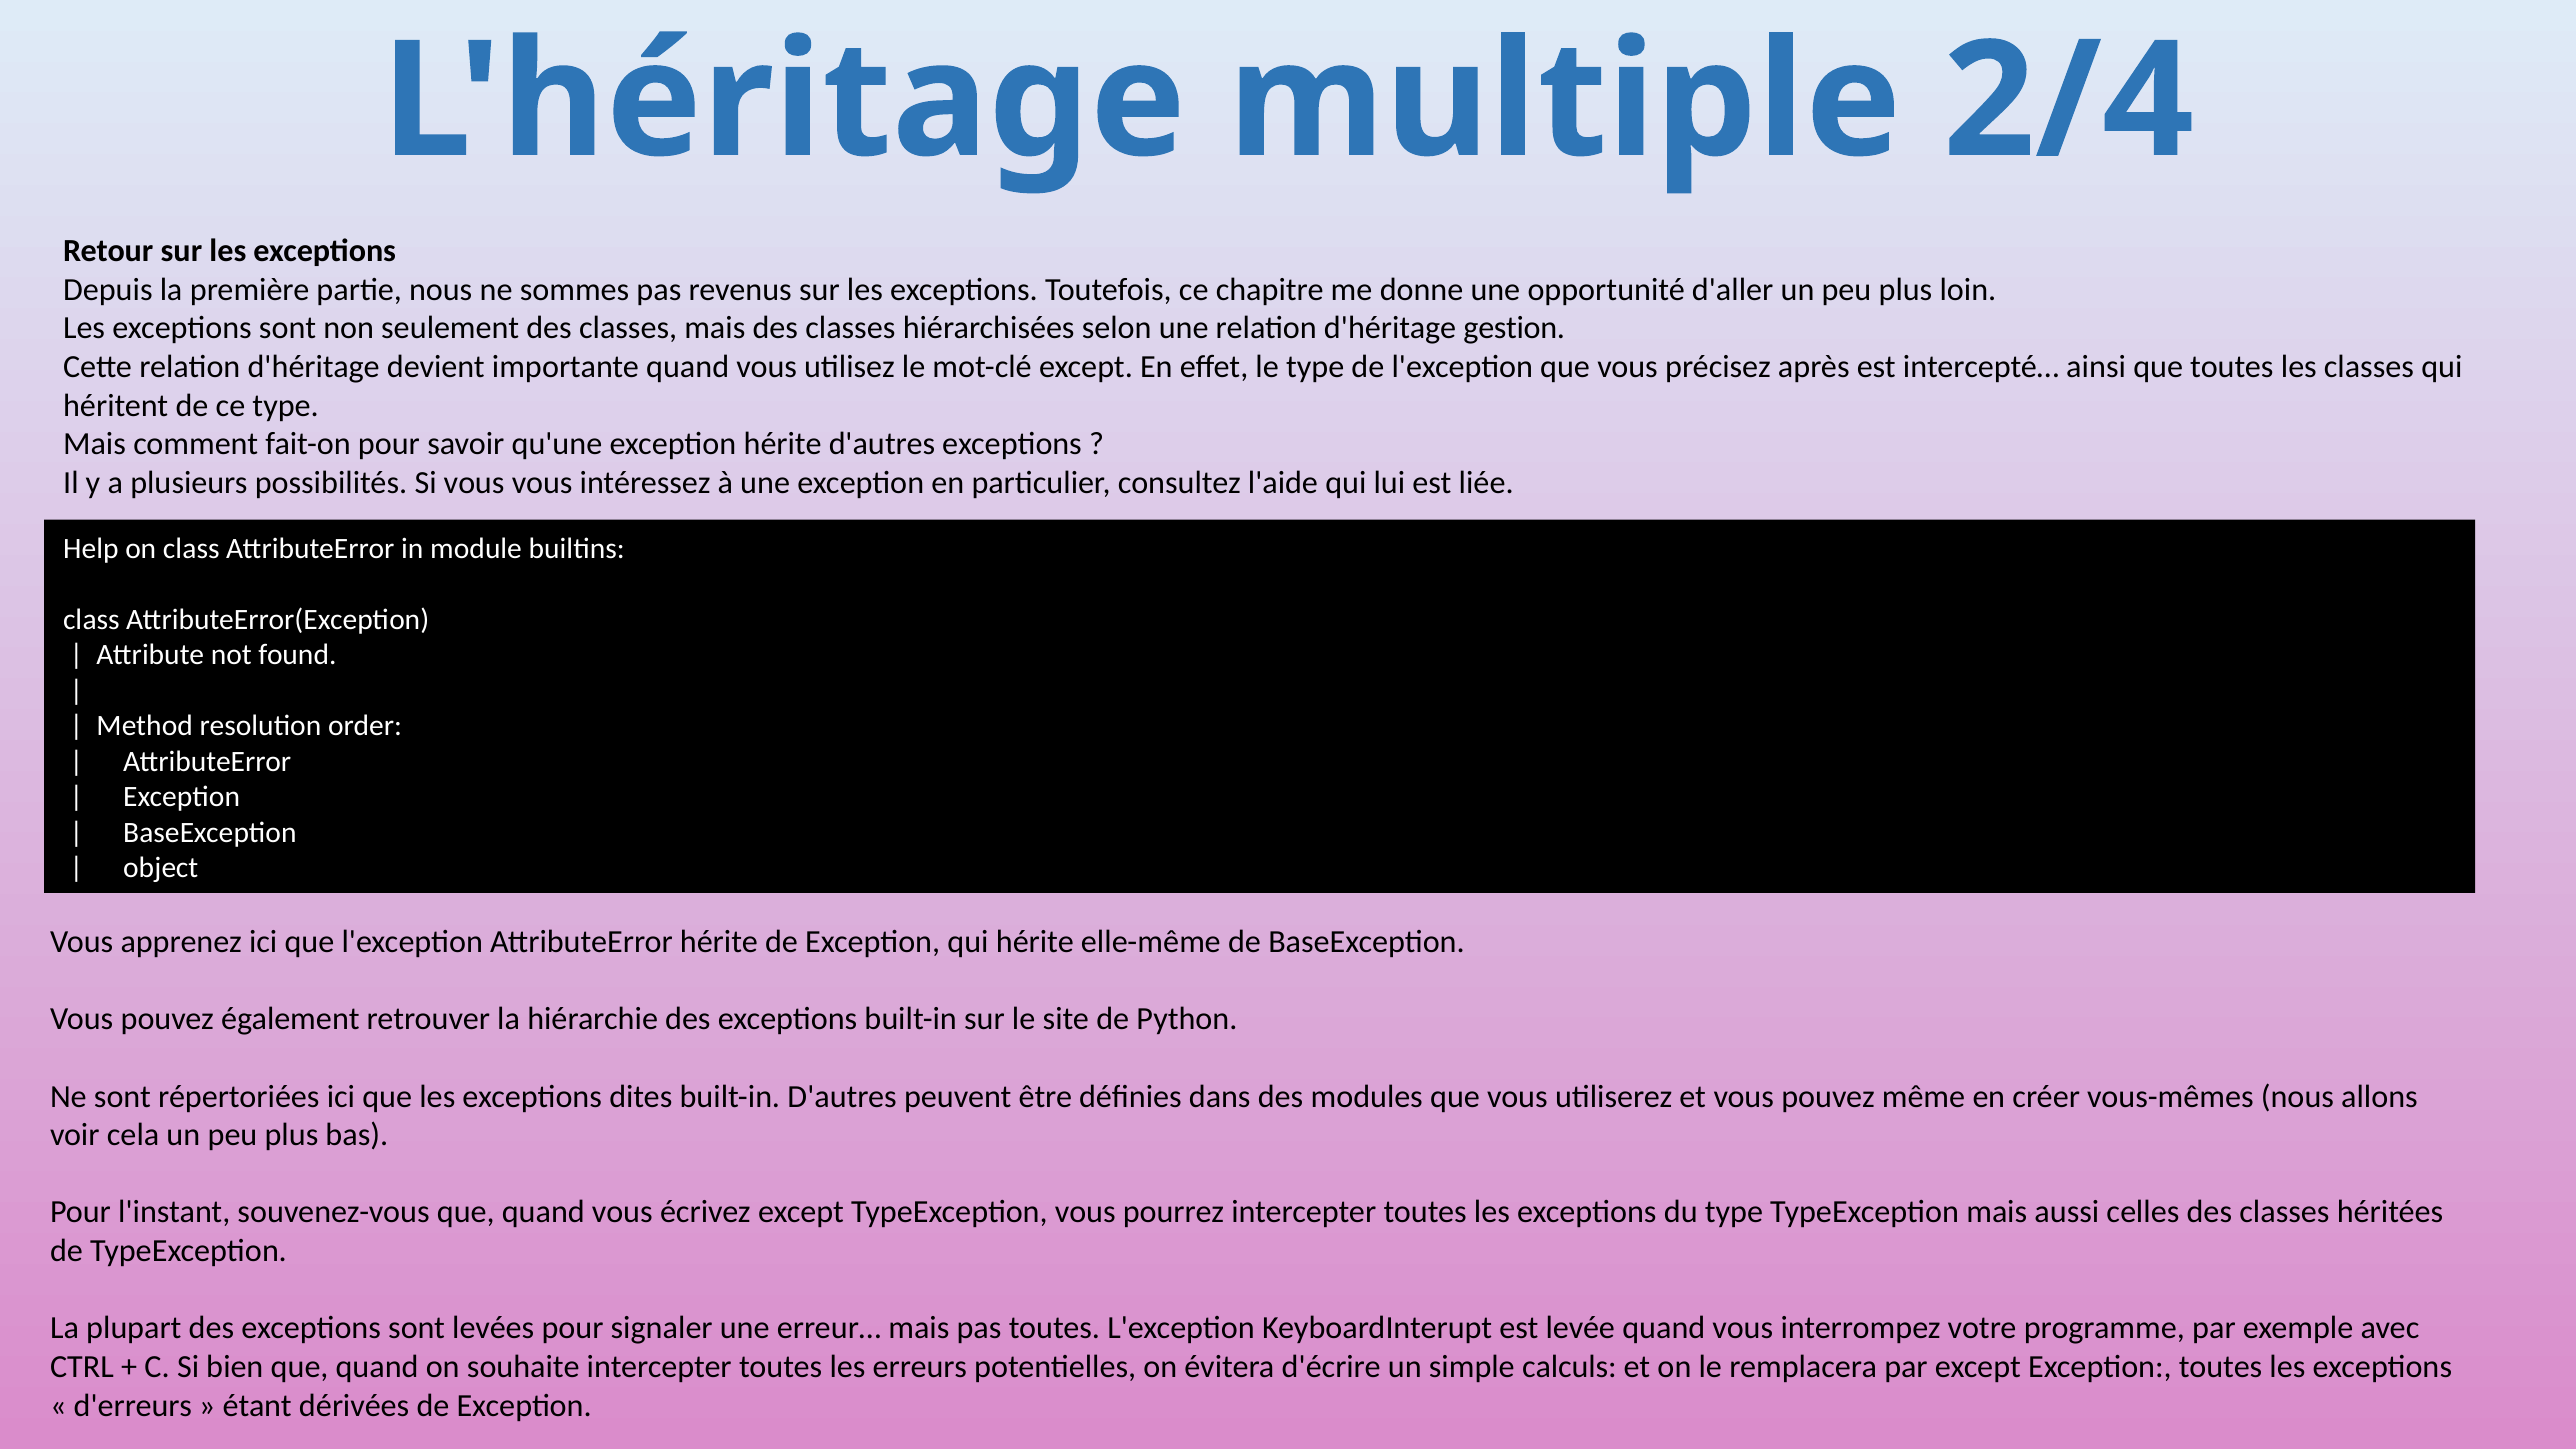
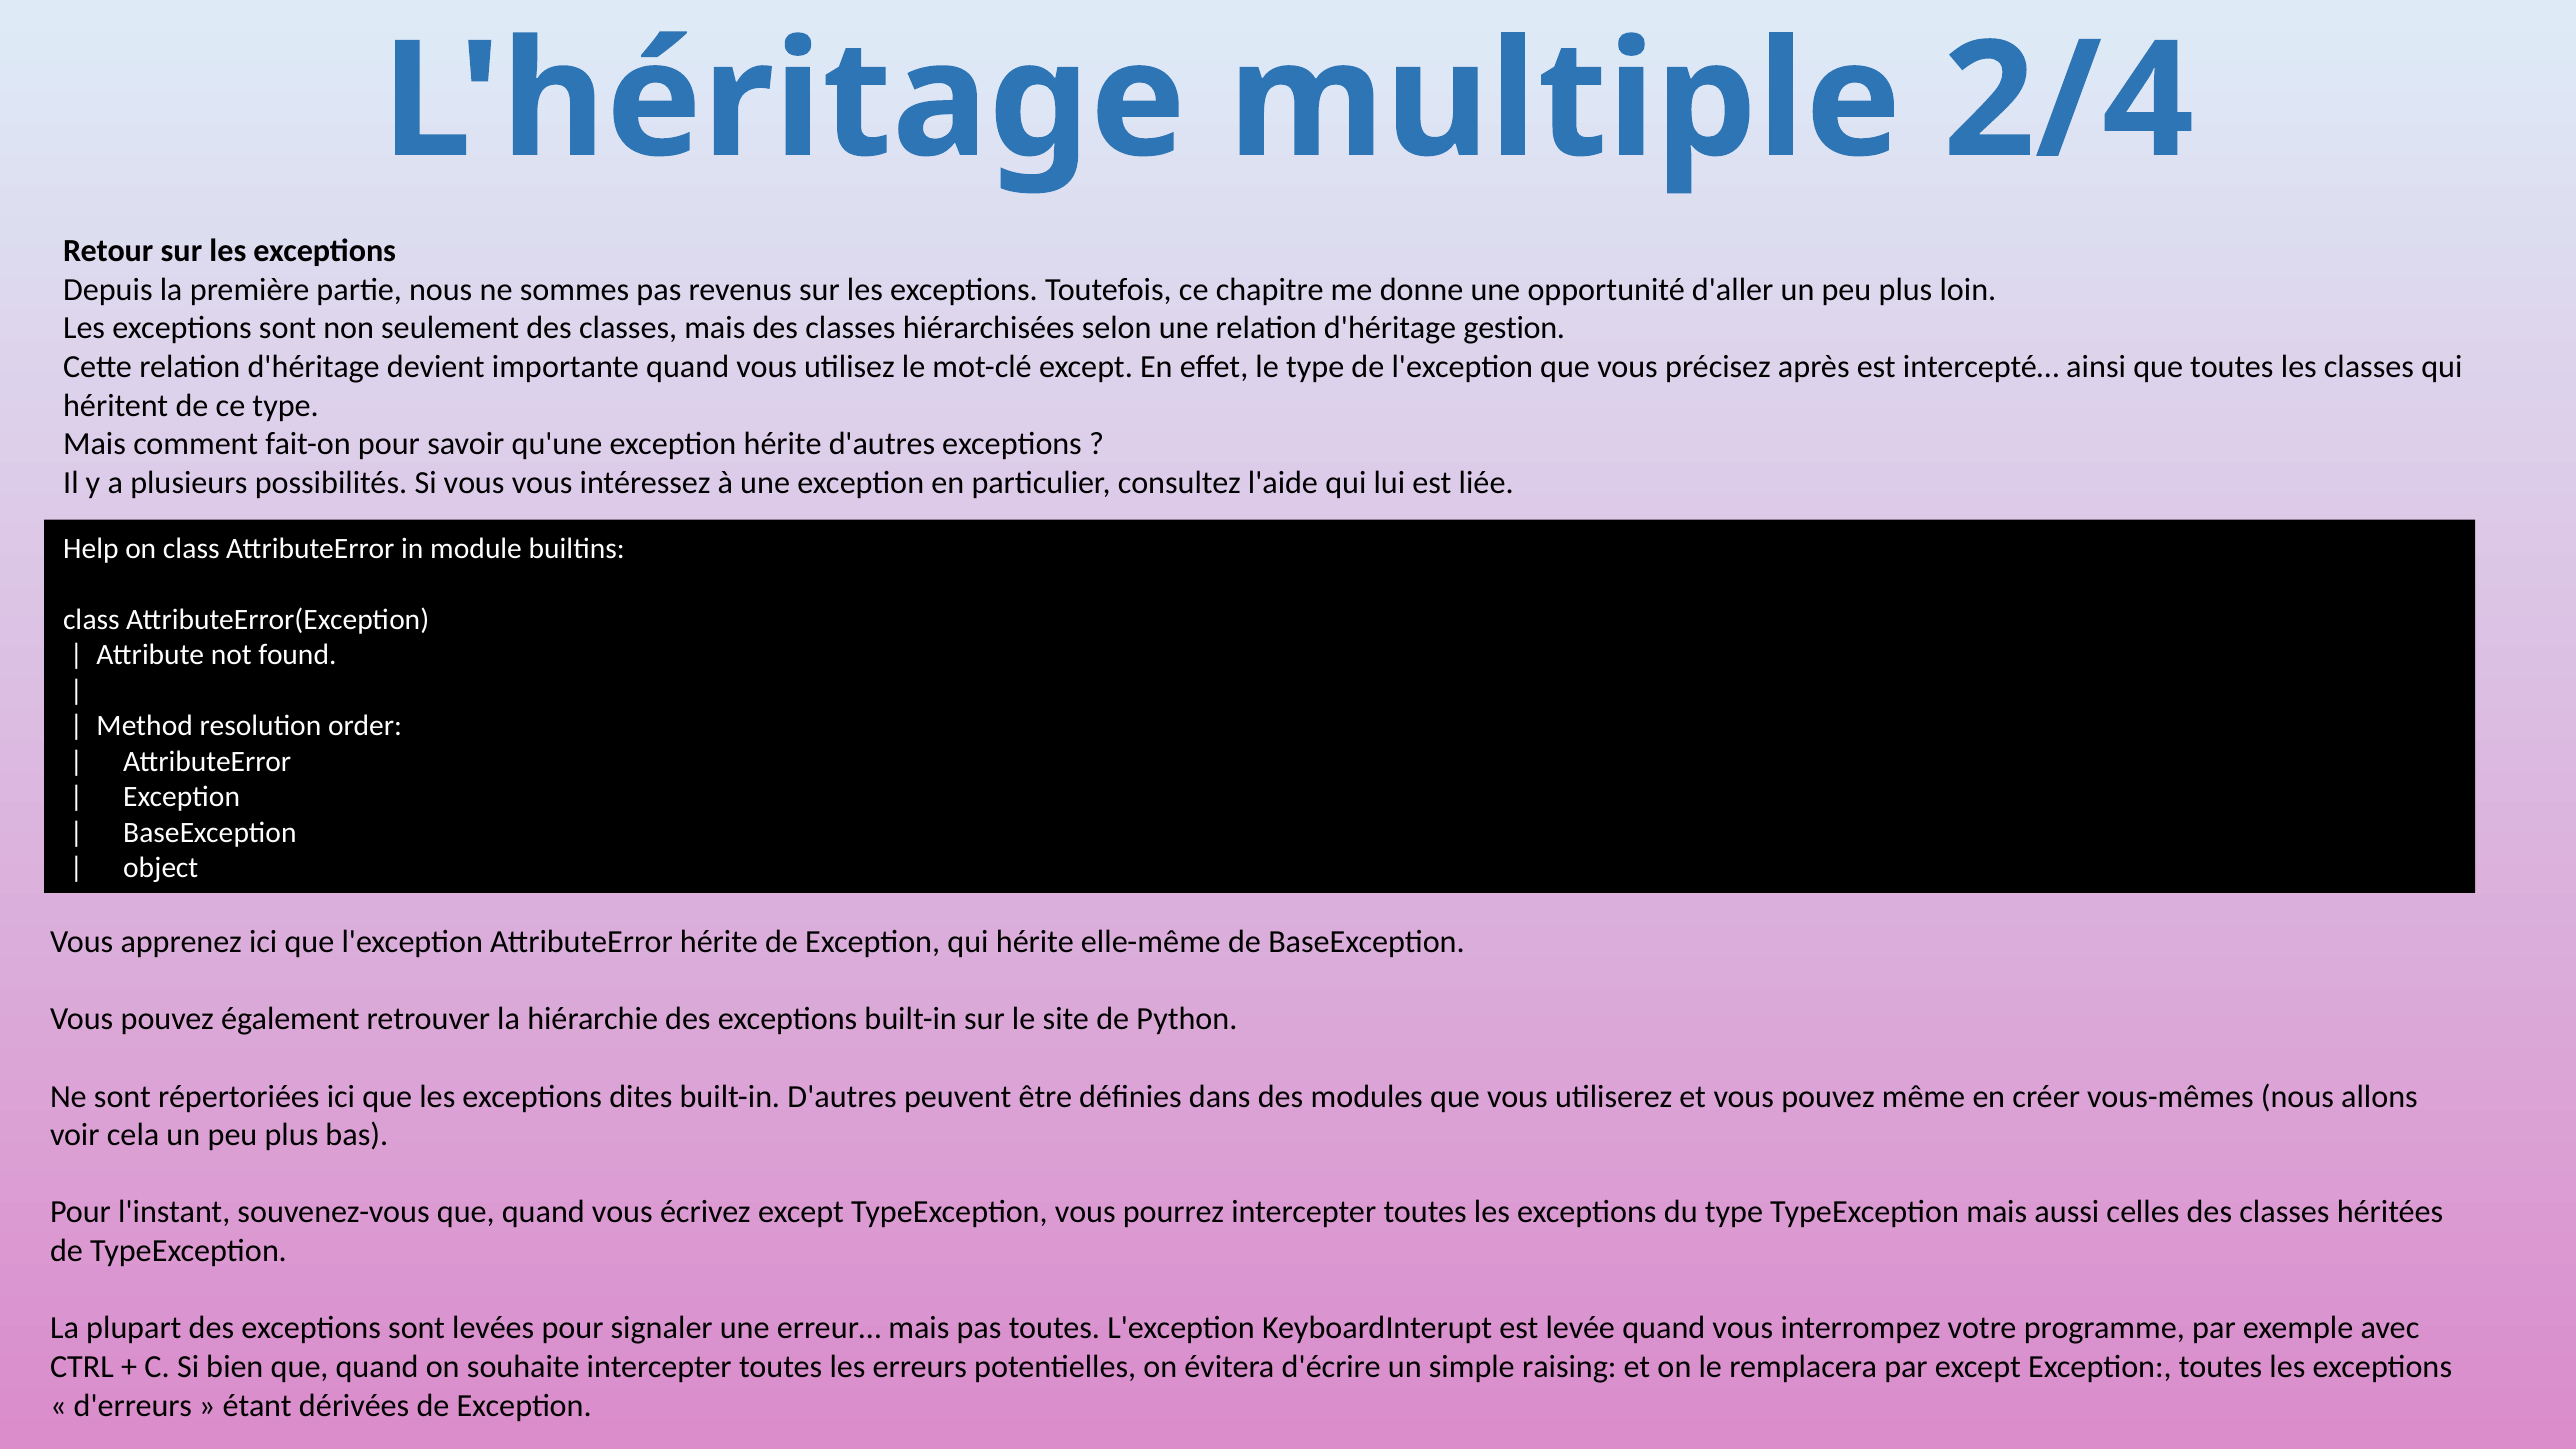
calculs: calculs -> raising (1569, 1367)
